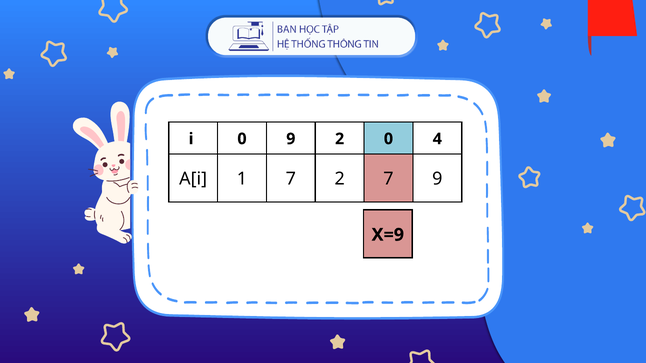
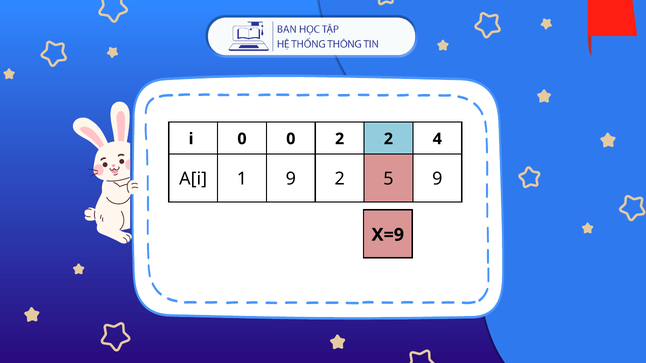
0 9: 9 -> 0 (291, 139)
2 0: 0 -> 2 (388, 139)
1 7: 7 -> 9 (291, 179)
2 7: 7 -> 5 (388, 179)
